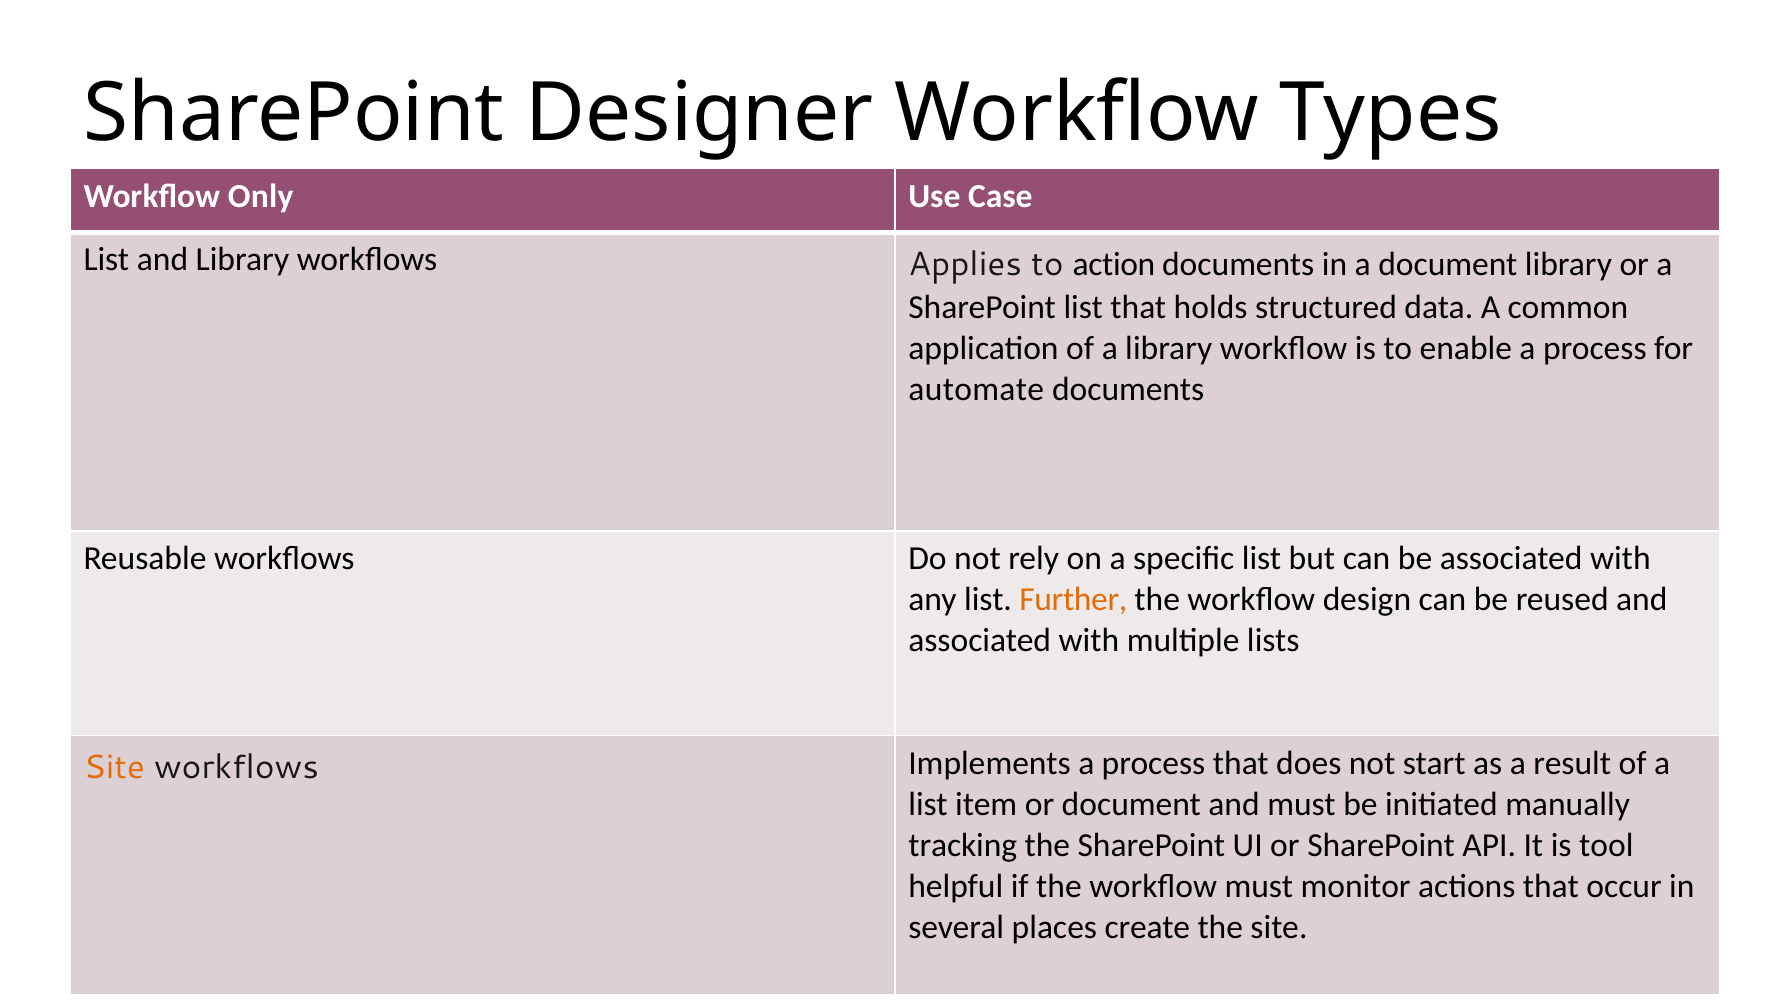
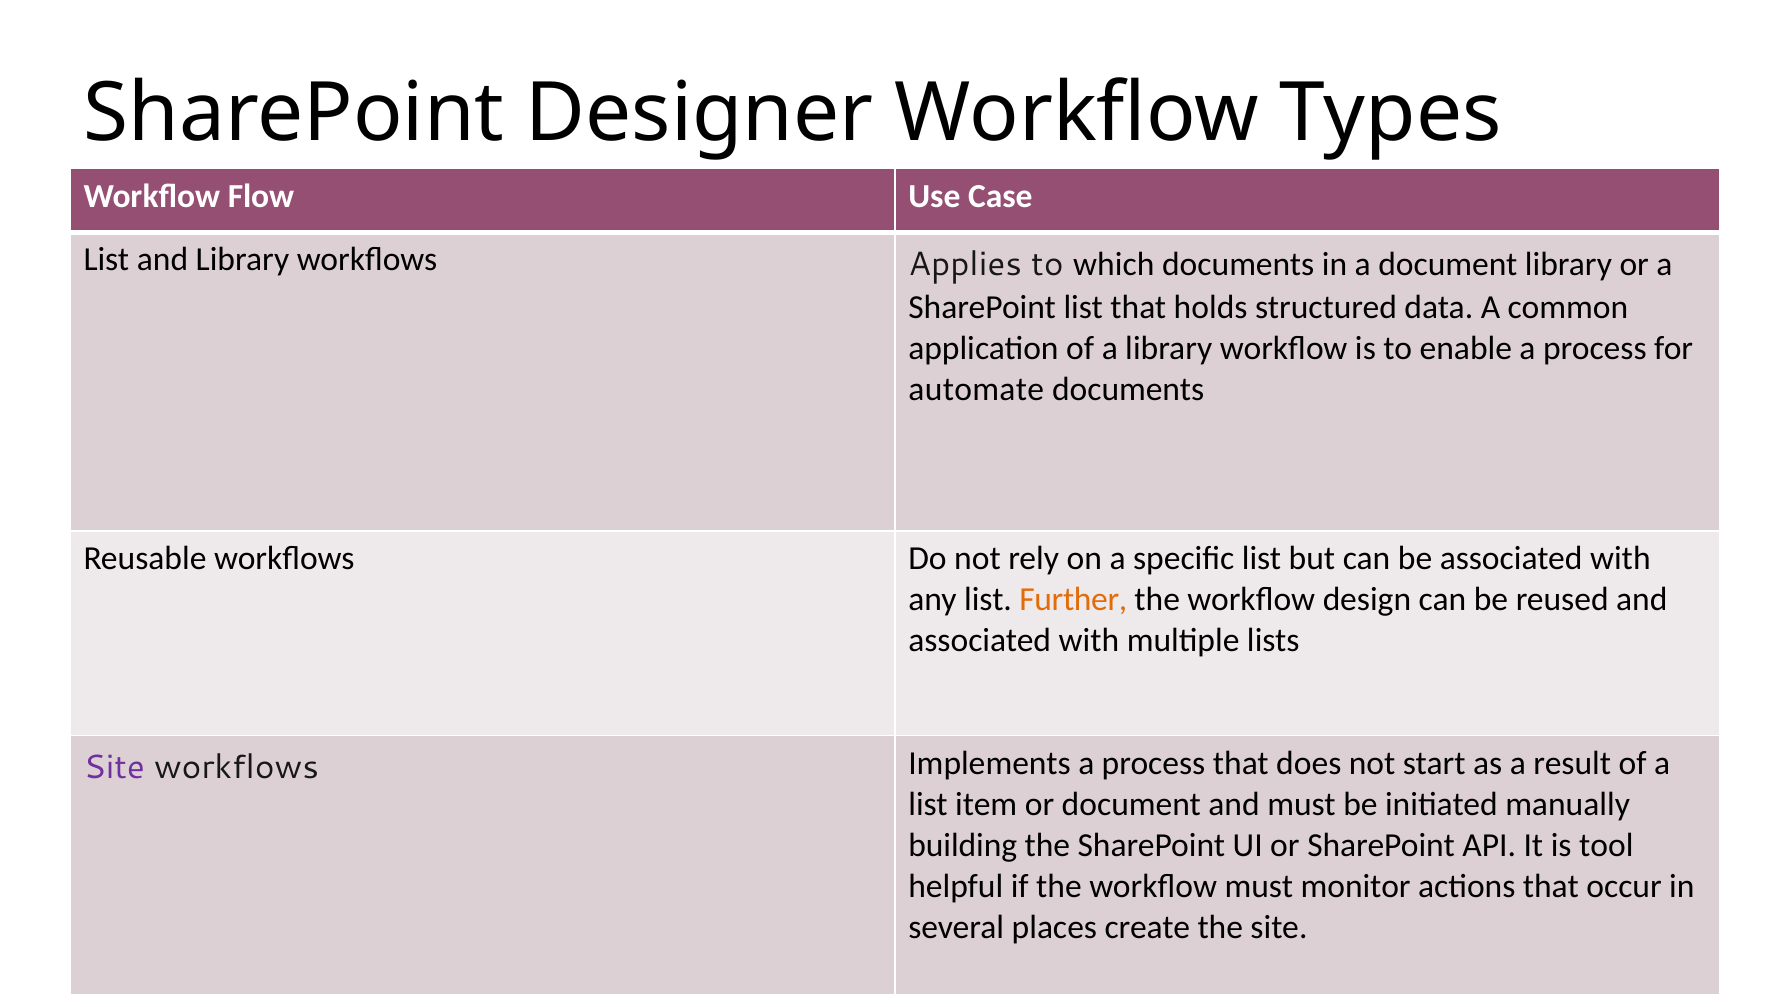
Only: Only -> Flow (261, 196)
action: action -> which (1114, 264)
Site colour: orange -> purple (114, 768)
tracking: tracking -> building (963, 845)
